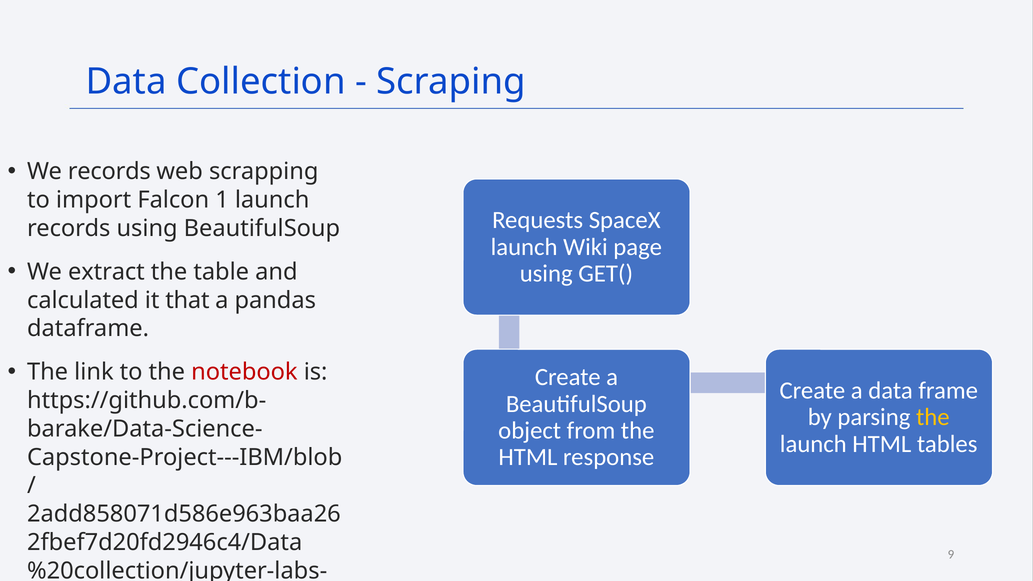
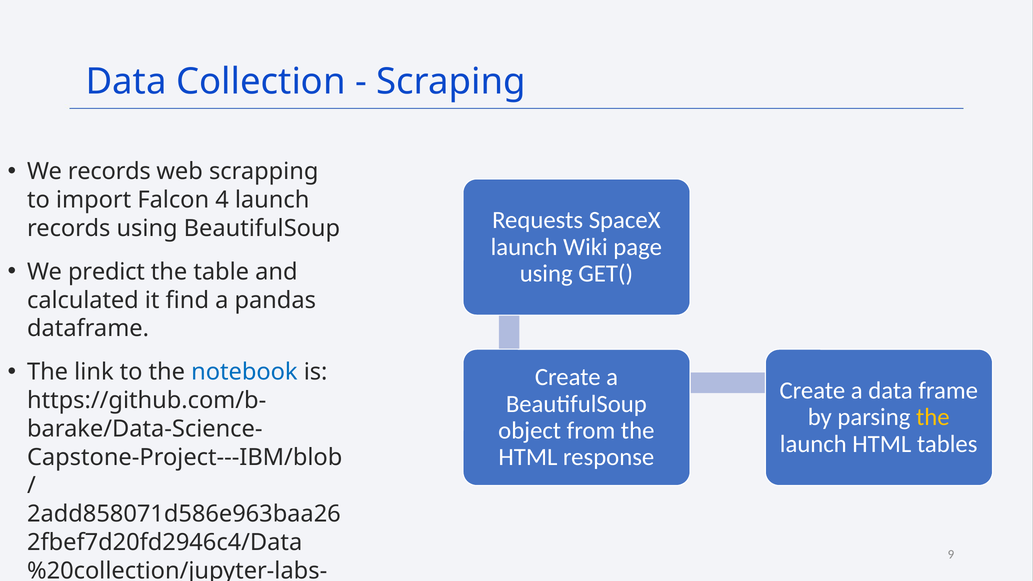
1: 1 -> 4 (222, 200)
extract: extract -> predict (106, 272)
that: that -> find (187, 300)
notebook colour: red -> blue (244, 372)
